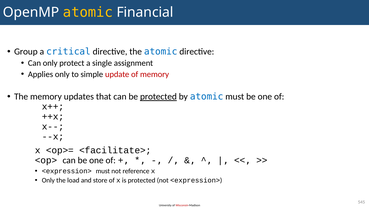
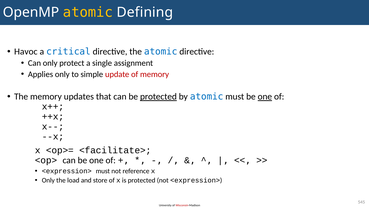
Financial: Financial -> Defining (145, 12)
Group: Group -> Havoc (26, 52)
one underline: none -> present (265, 96)
